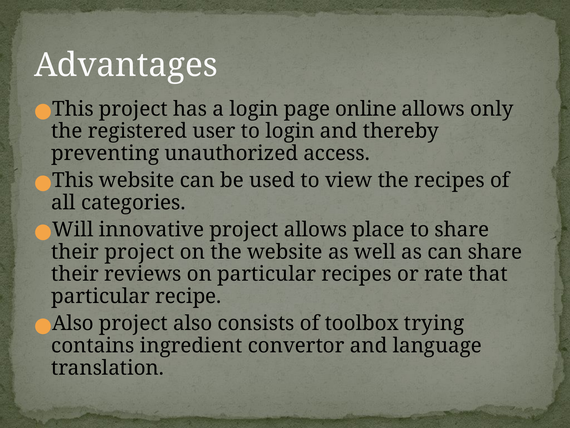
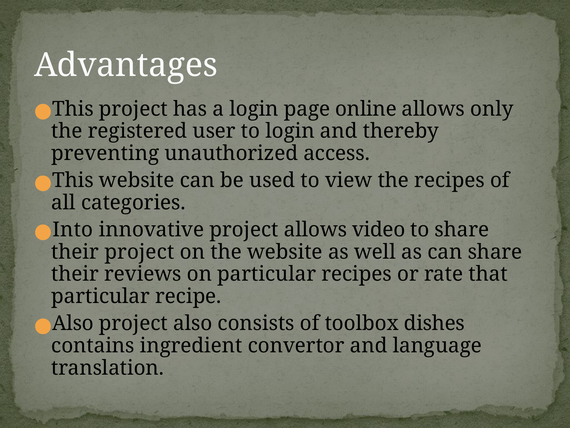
Will: Will -> Into (73, 229)
place: place -> video (379, 229)
trying: trying -> dishes (434, 323)
